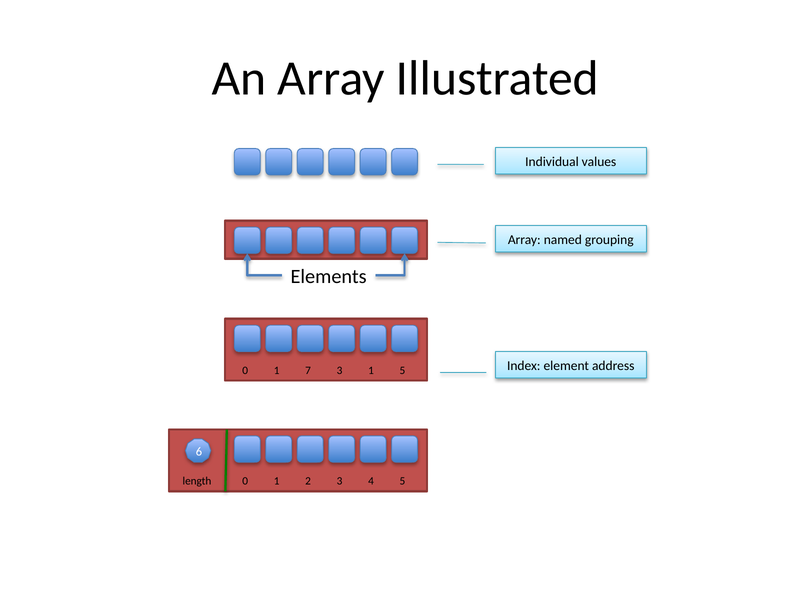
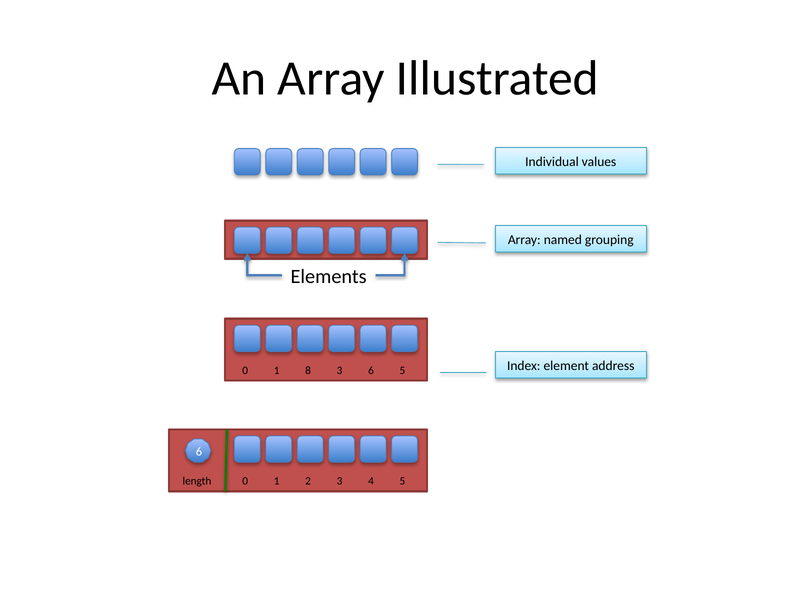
7: 7 -> 8 (308, 370)
3 1: 1 -> 6 (371, 370)
